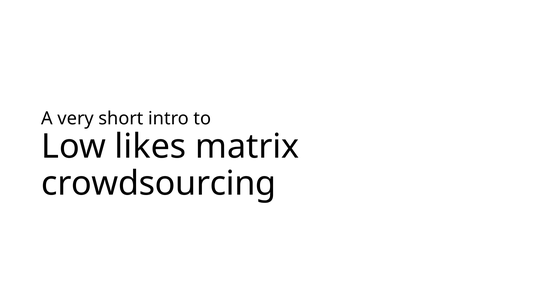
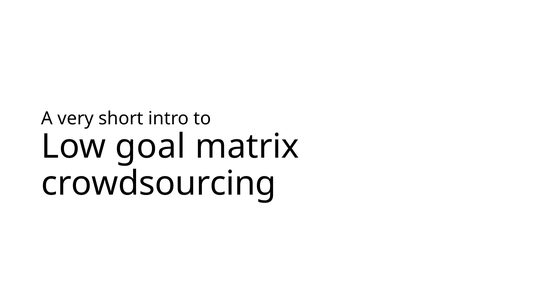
likes: likes -> goal (150, 146)
